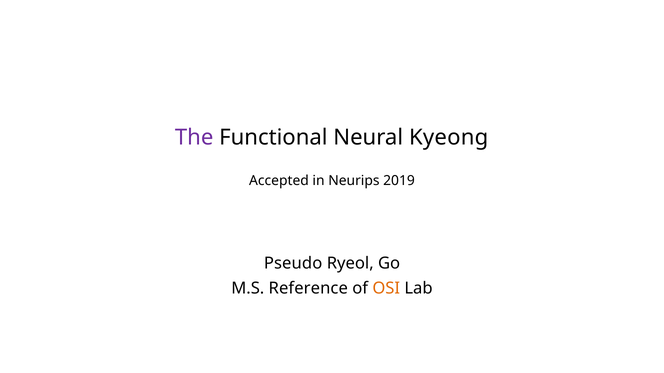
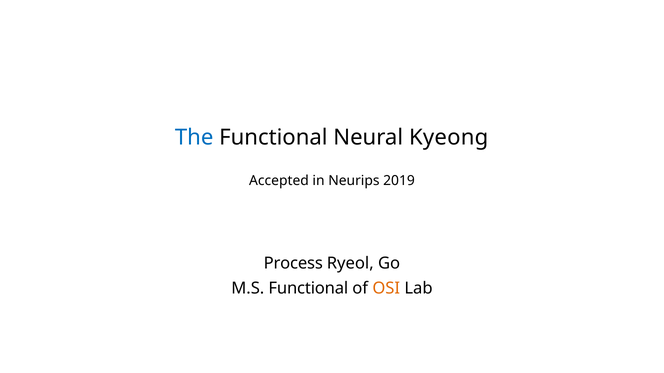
The colour: purple -> blue (194, 138)
Pseudo: Pseudo -> Process (293, 264)
M.S Reference: Reference -> Functional (308, 288)
